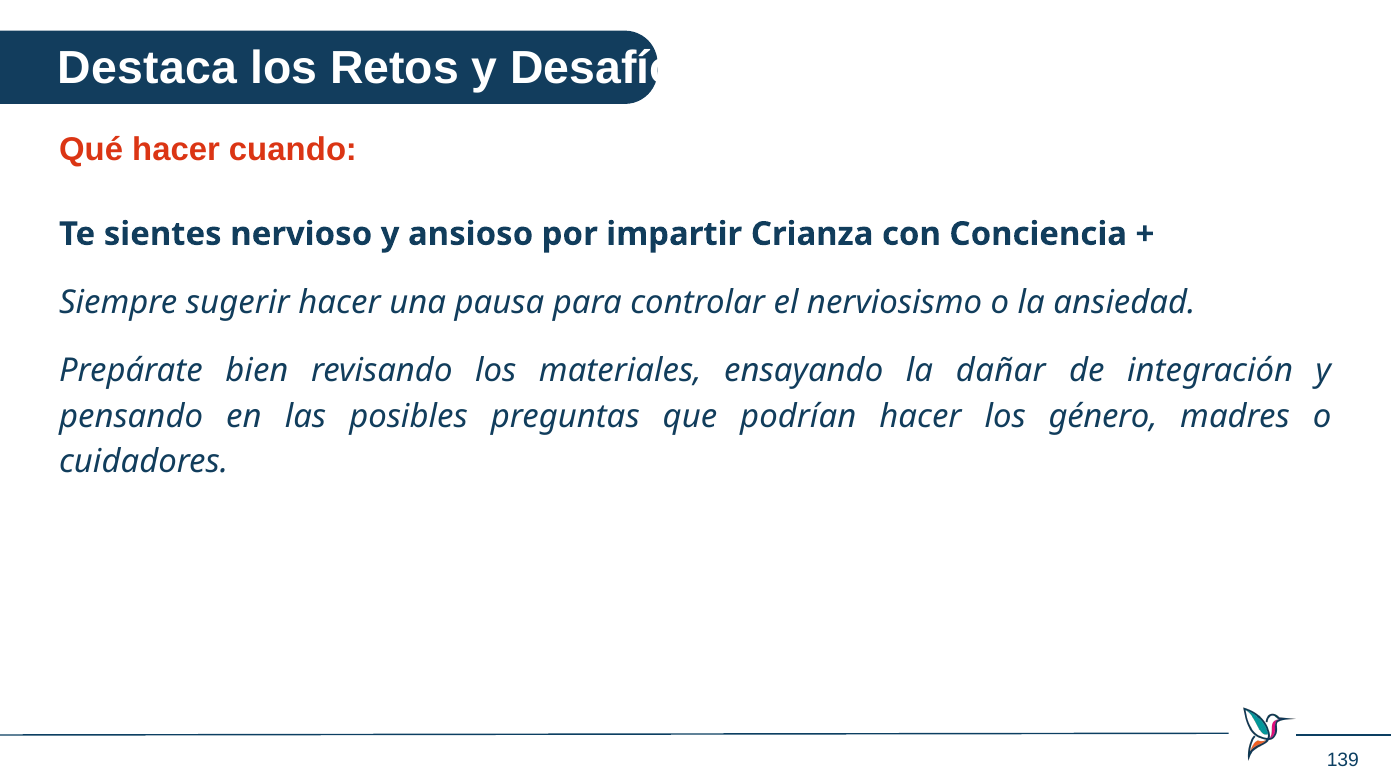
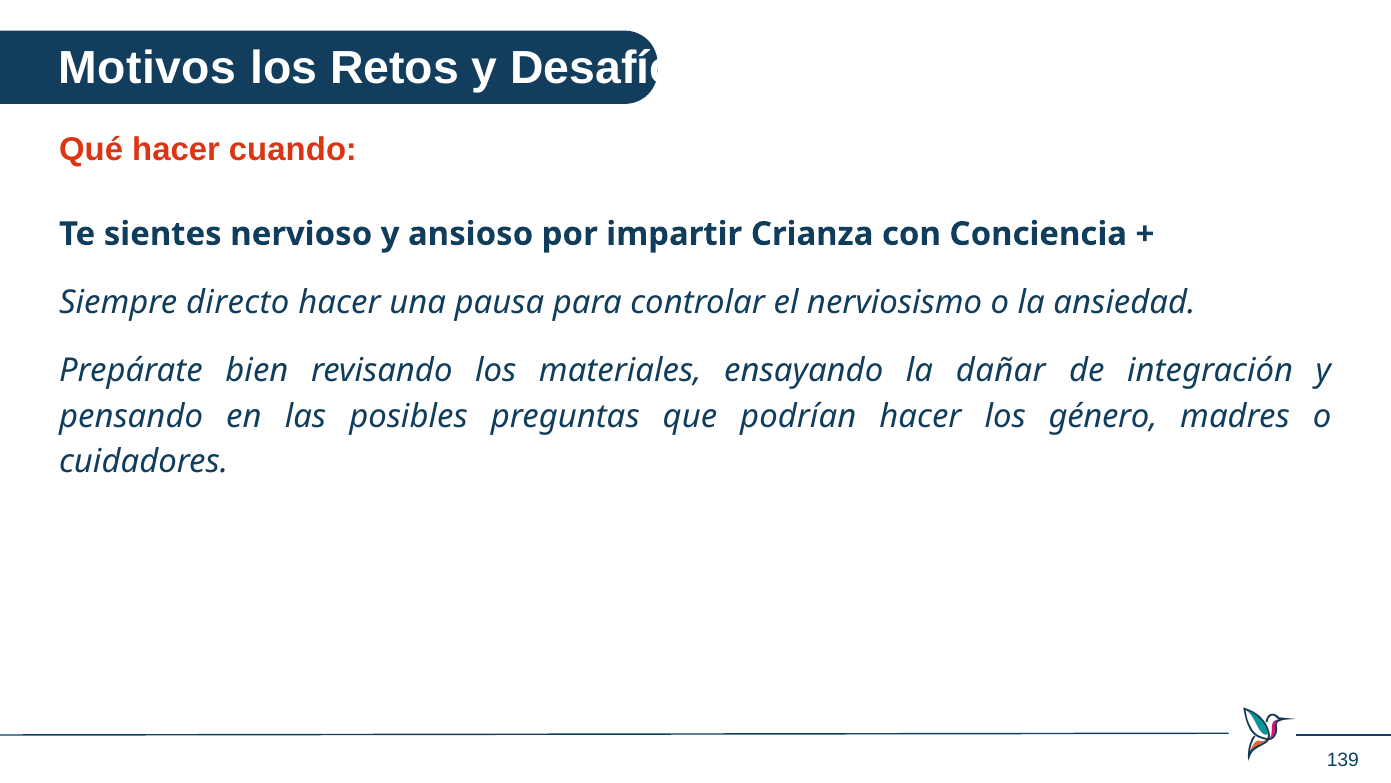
Destaca: Destaca -> Motivos (147, 68)
sugerir: sugerir -> directo (238, 302)
